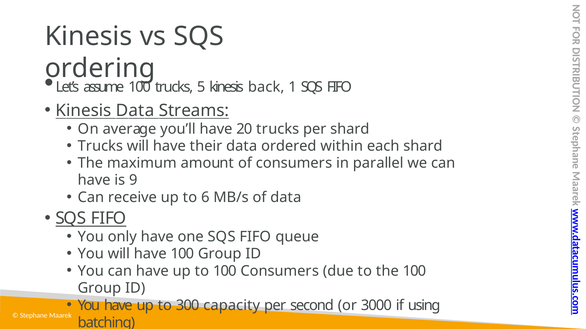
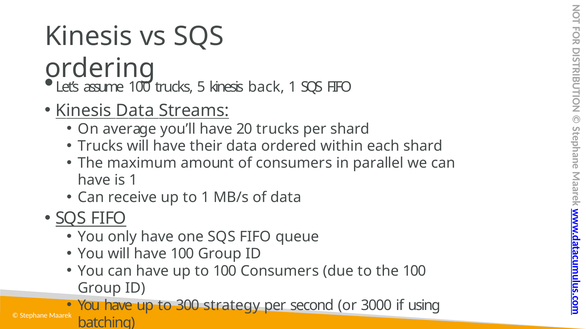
is 9: 9 -> 1 (133, 180)
to 6: 6 -> 1 (205, 198)
capacity: capacity -> strategy (232, 306)
